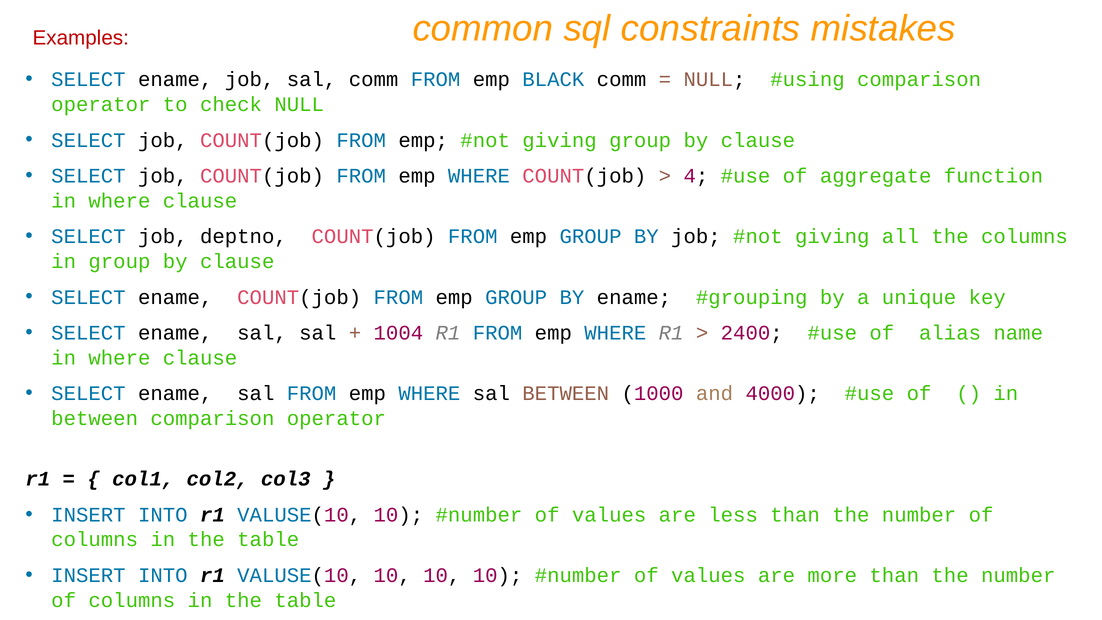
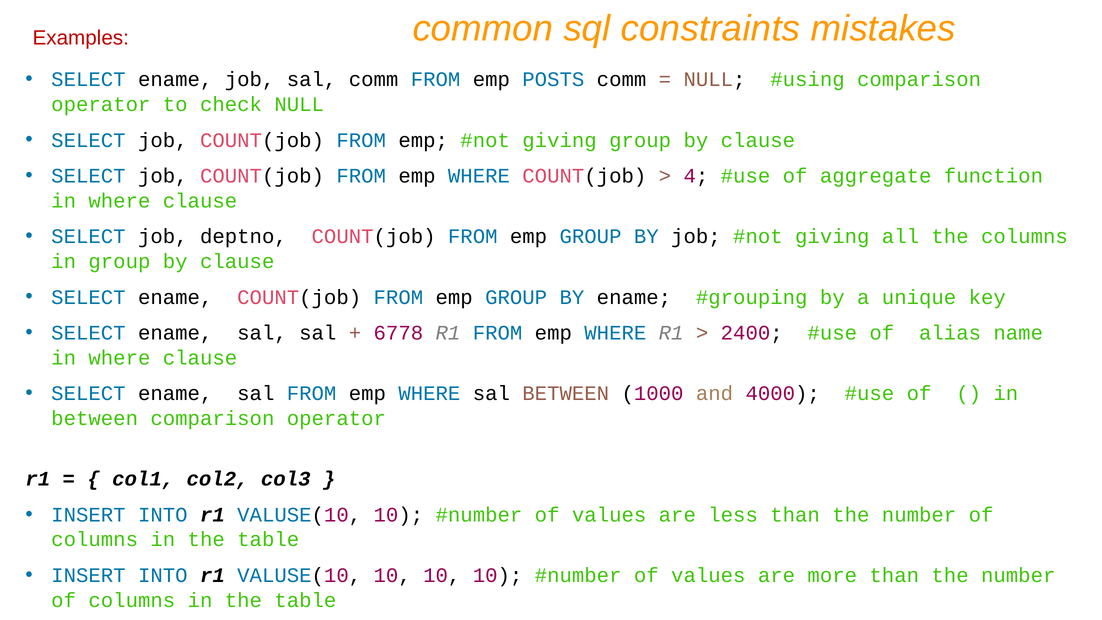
BLACK: BLACK -> POSTS (553, 80)
1004: 1004 -> 6778 (398, 333)
